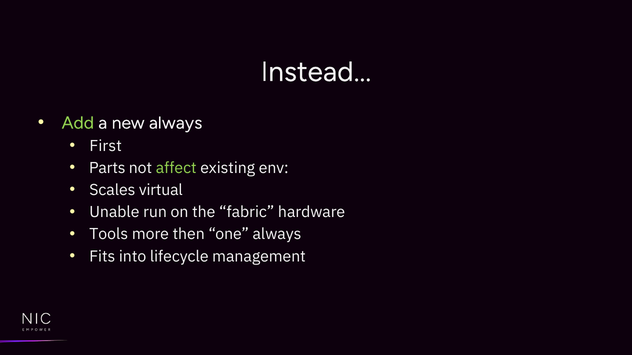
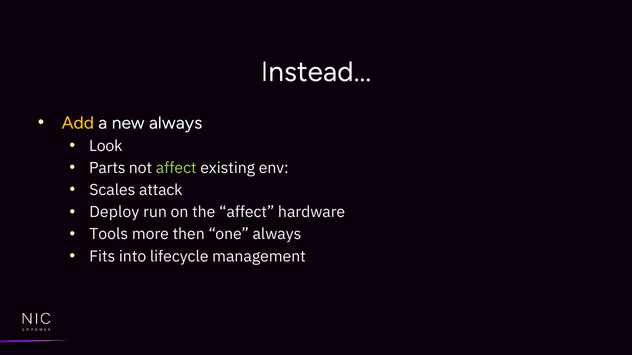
Add colour: light green -> yellow (78, 123)
First: First -> Look (106, 146)
virtual: virtual -> attack (161, 190)
Unable: Unable -> Deploy (114, 212)
the fabric: fabric -> affect (247, 212)
